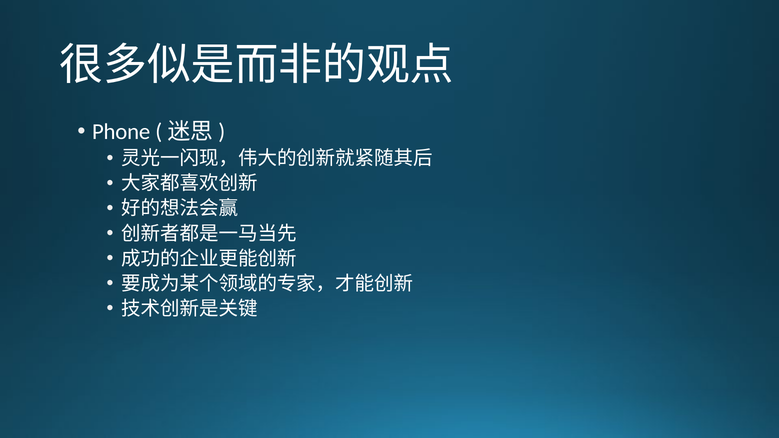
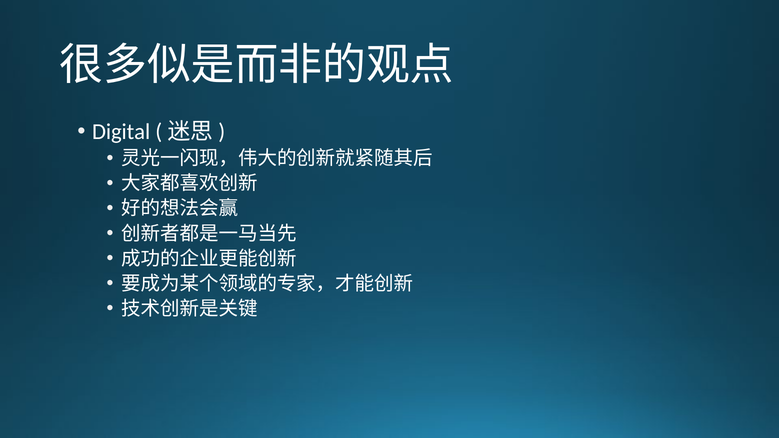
Phone: Phone -> Digital (121, 132)
